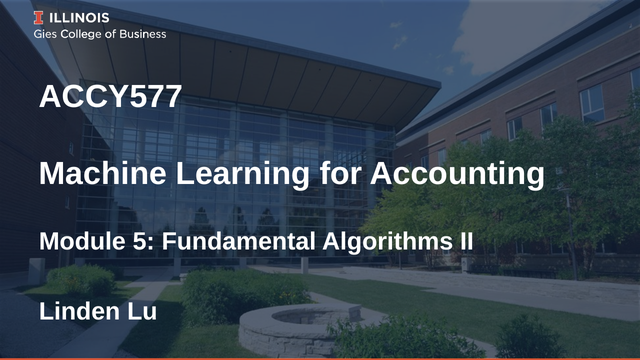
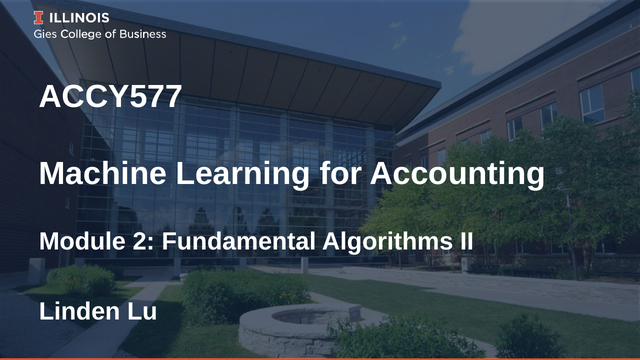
5: 5 -> 2 (144, 242)
